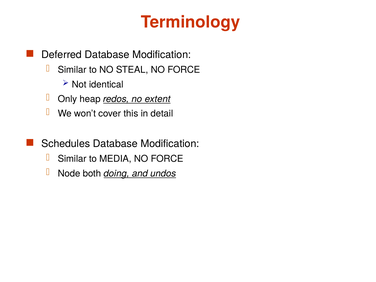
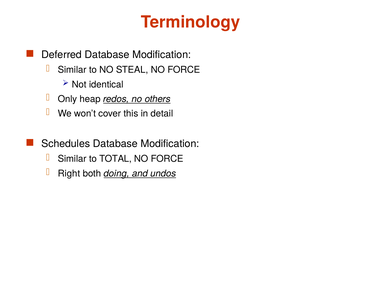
extent: extent -> others (158, 99)
MEDIA: MEDIA -> TOTAL (116, 159)
Node: Node -> Right (69, 173)
